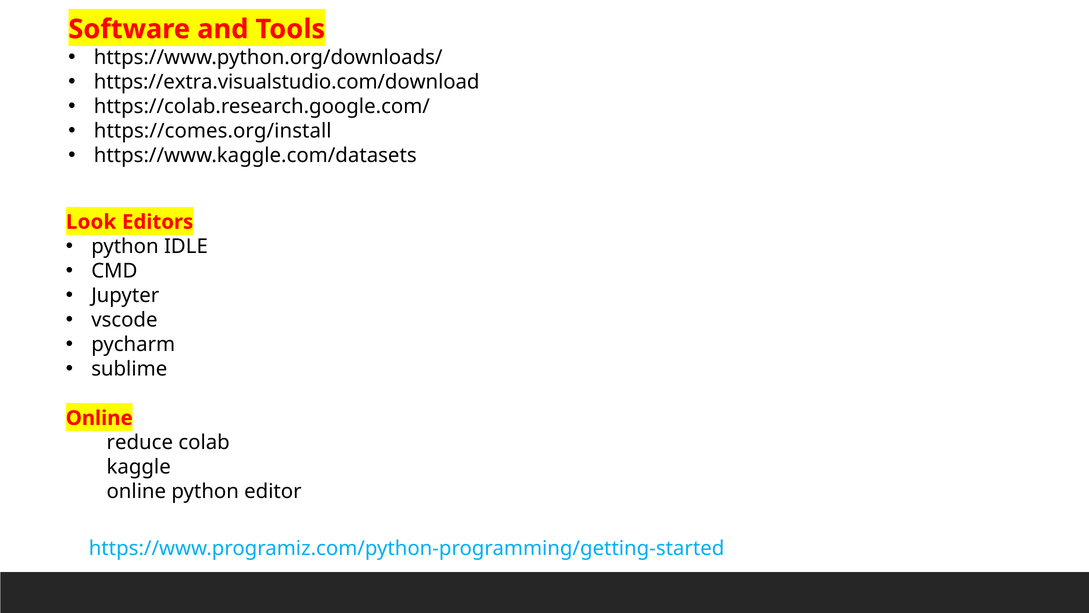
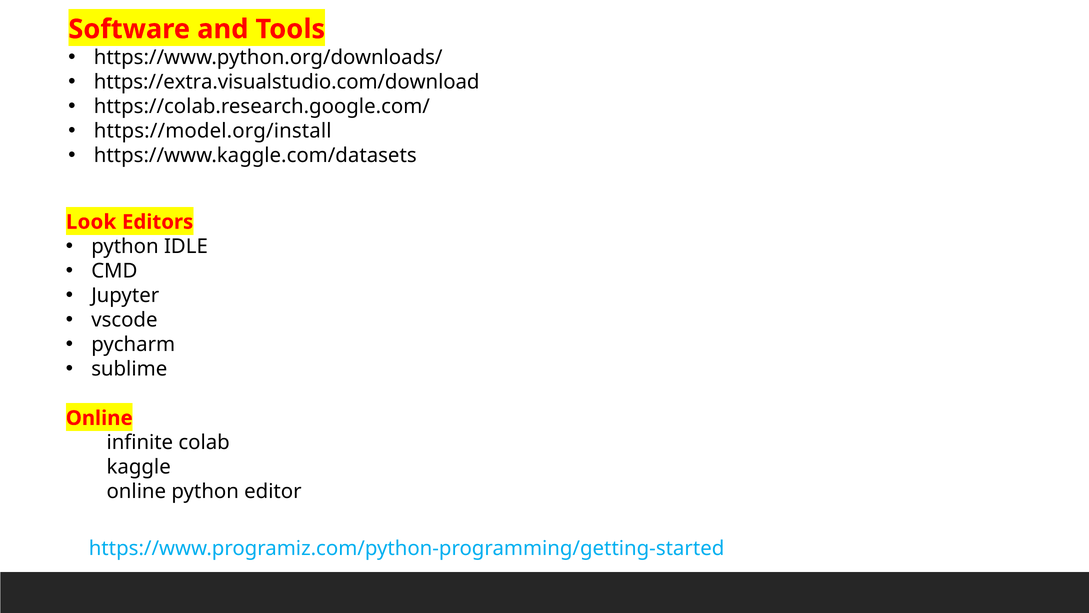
https://comes.org/install: https://comes.org/install -> https://model.org/install (213, 131)
reduce: reduce -> infinite (140, 442)
